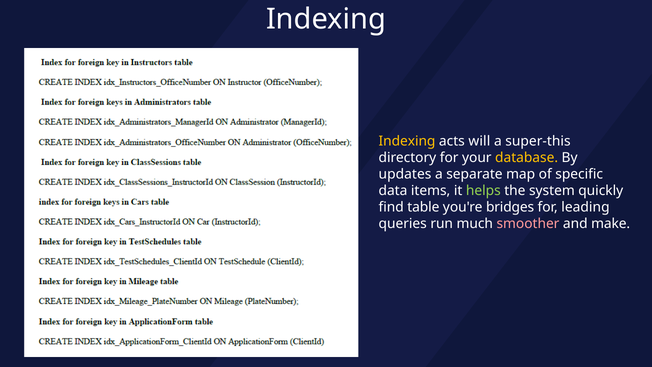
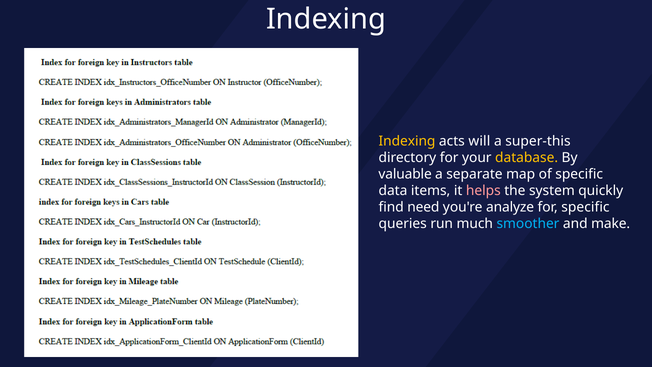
updates: updates -> valuable (405, 174)
helps colour: light green -> pink (483, 191)
table: table -> need (423, 207)
bridges: bridges -> analyze (510, 207)
for leading: leading -> specific (585, 207)
smoother colour: pink -> light blue (528, 224)
